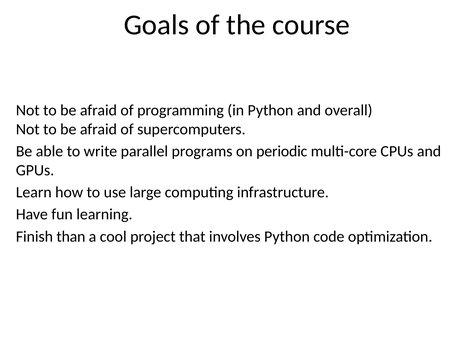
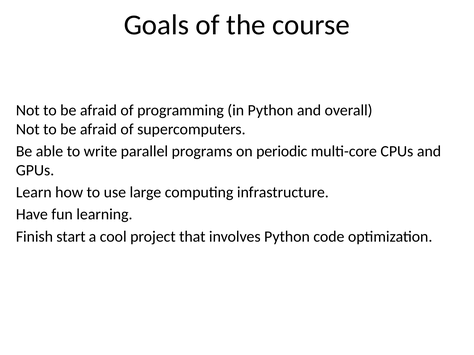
than: than -> start (71, 237)
